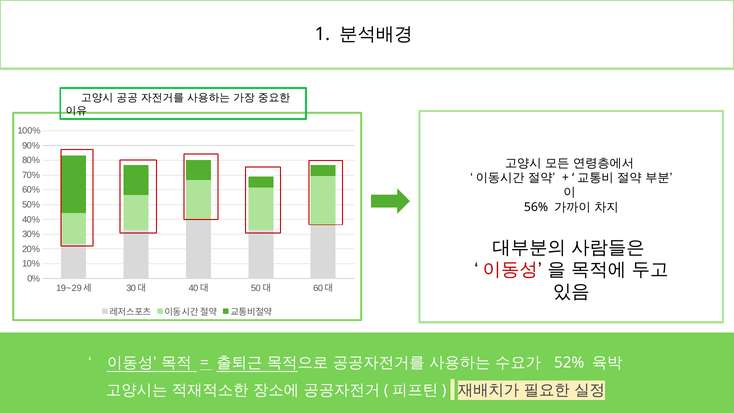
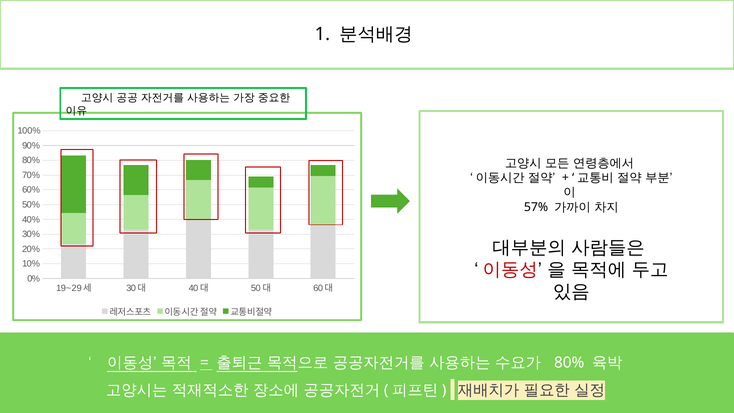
56%: 56% -> 57% (536, 207)
52%: 52% -> 80% (569, 363)
